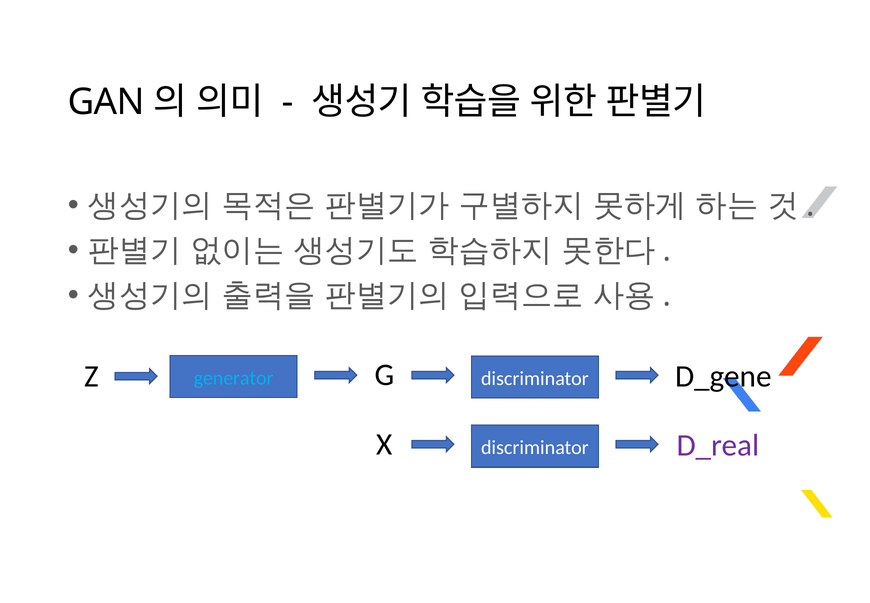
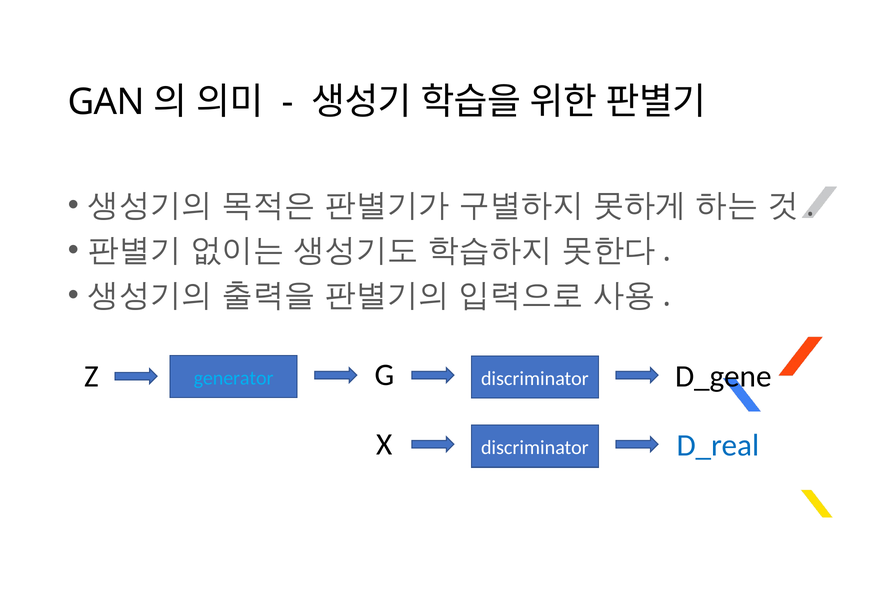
D_real colour: purple -> blue (718, 445)
